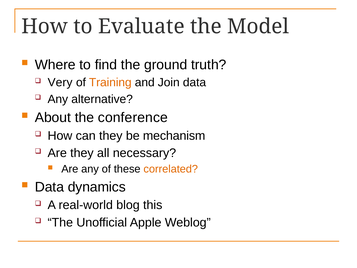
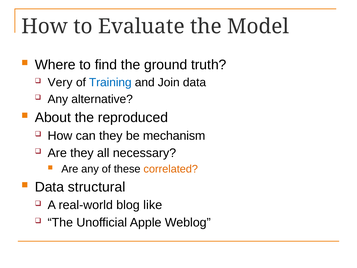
Training colour: orange -> blue (110, 82)
conference: conference -> reproduced (133, 117)
dynamics: dynamics -> structural (97, 187)
this: this -> like (153, 205)
